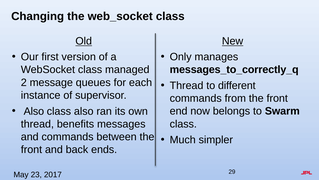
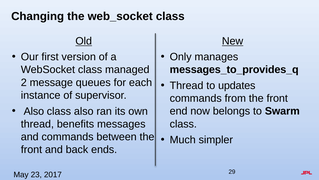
messages_to_correctly_q: messages_to_correctly_q -> messages_to_provides_q (234, 69)
different: different -> updates (237, 85)
